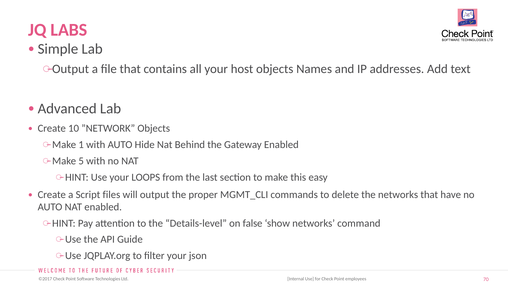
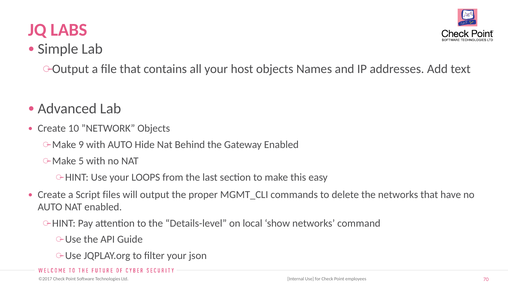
1: 1 -> 9 (81, 145)
false: false -> local (253, 223)
